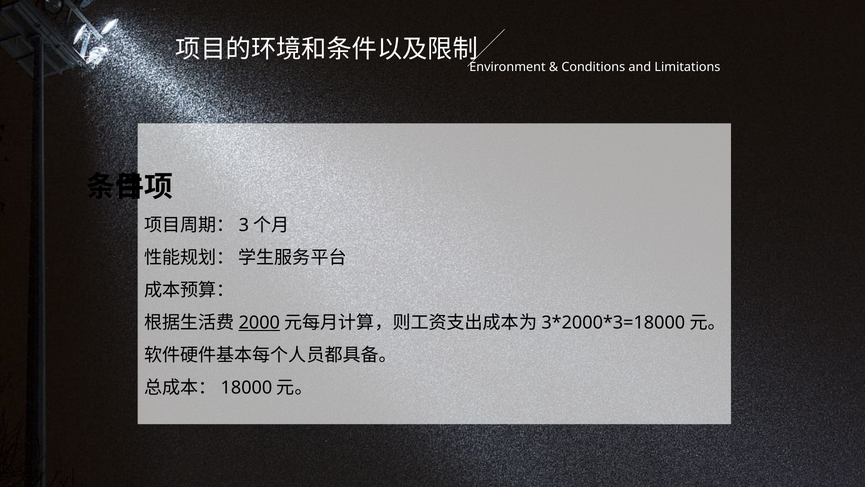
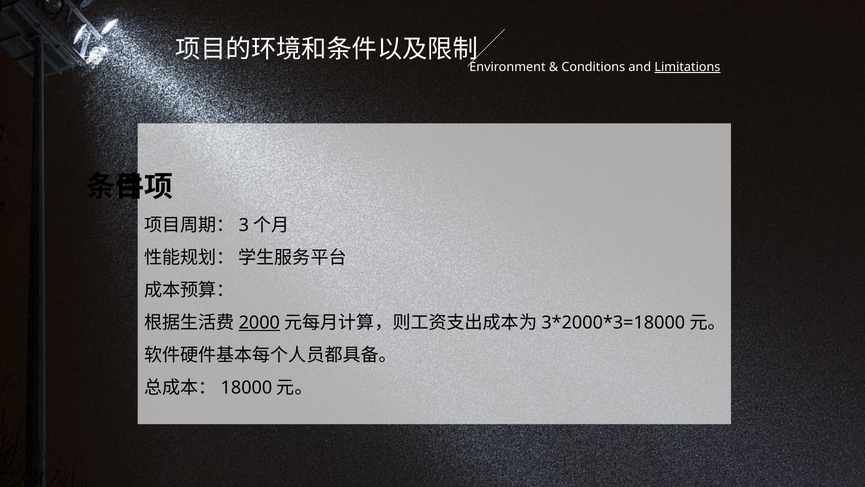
Limitations underline: none -> present (687, 67)
